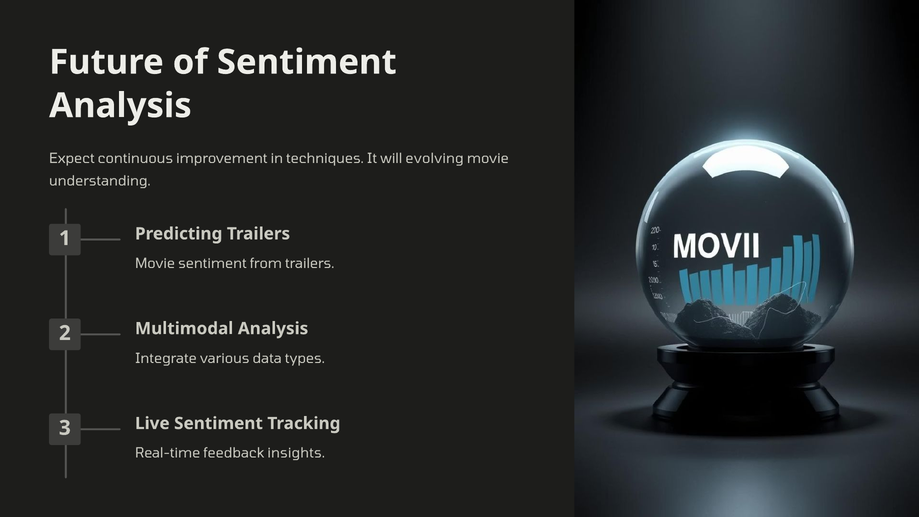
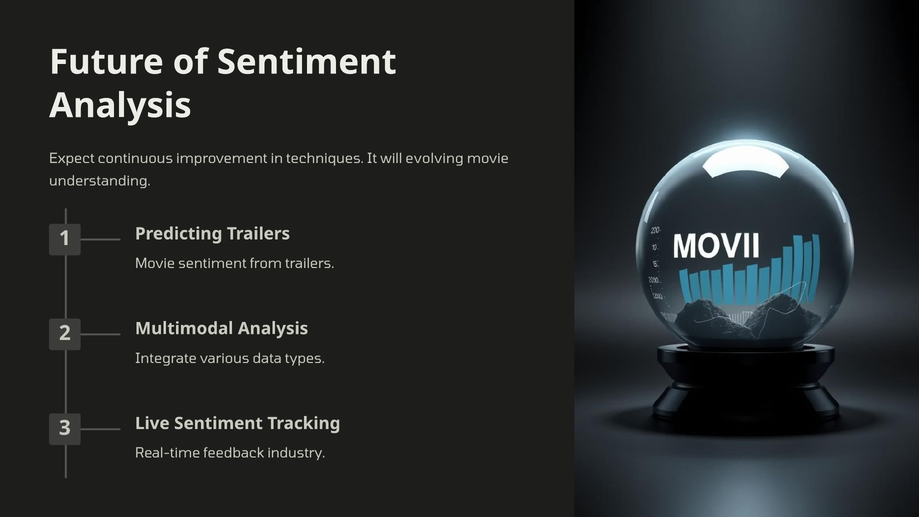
insights: insights -> industry (296, 453)
